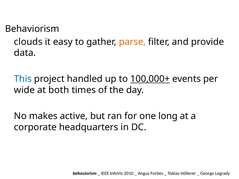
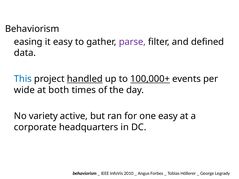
clouds: clouds -> easing (28, 42)
parse colour: orange -> purple (132, 42)
provide: provide -> defined (207, 42)
handled underline: none -> present (85, 79)
makes: makes -> variety (43, 116)
one long: long -> easy (168, 116)
